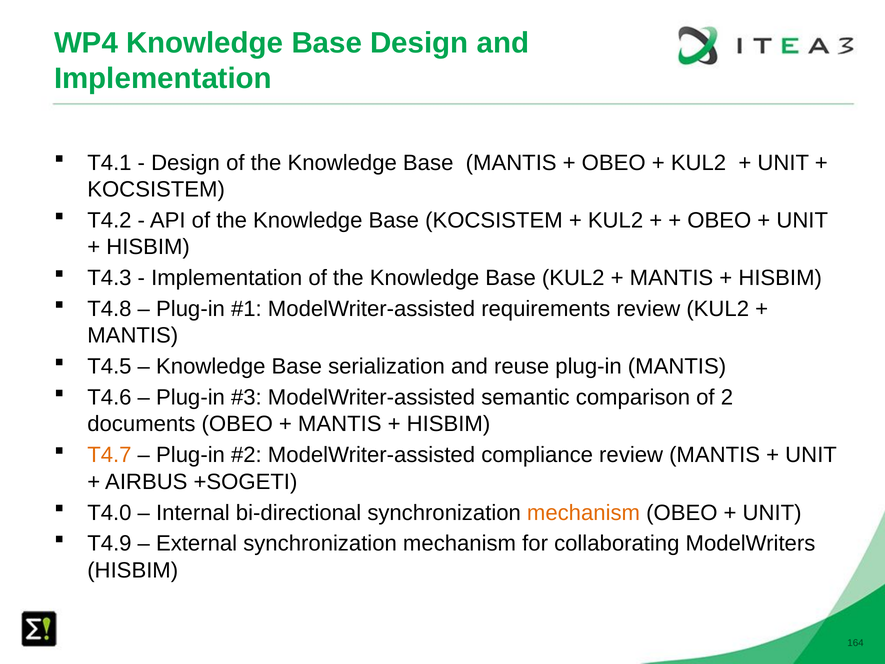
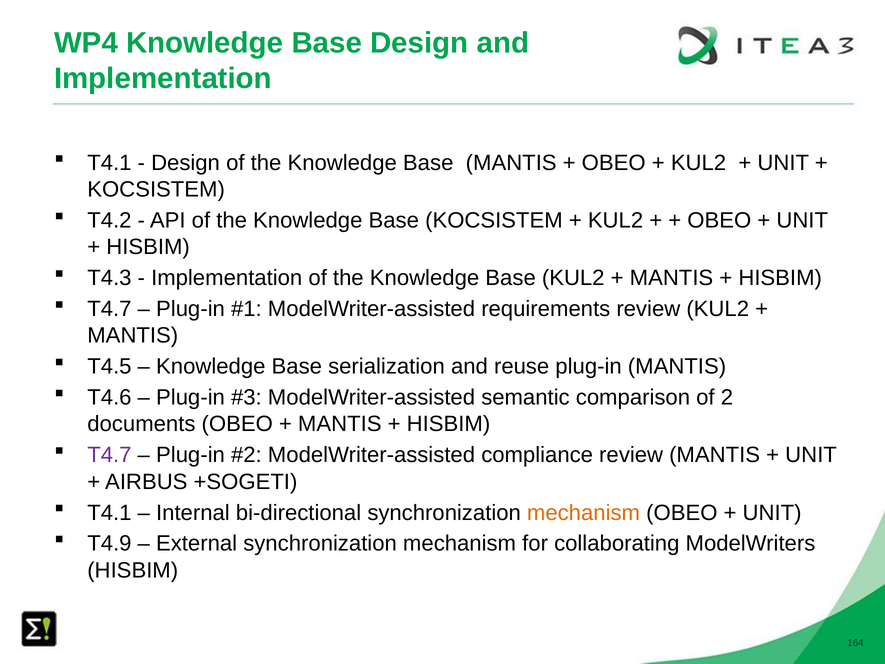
T4.8: T4.8 -> T4.7 (109, 309)
T4.7 colour: orange -> purple (109, 455)
T4.0: T4.0 -> T4.1 (109, 513)
